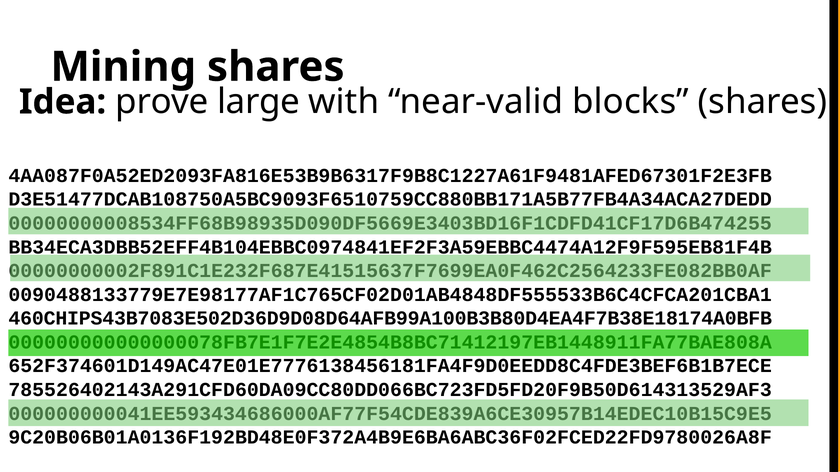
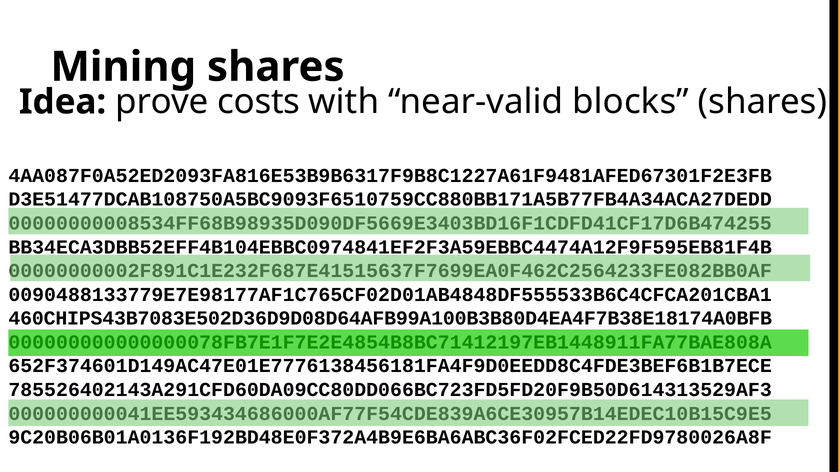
large: large -> costs (259, 102)
